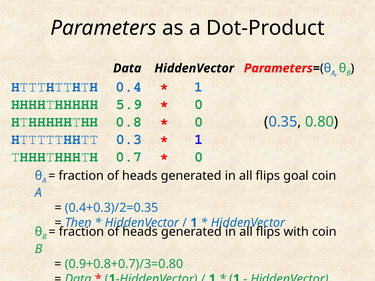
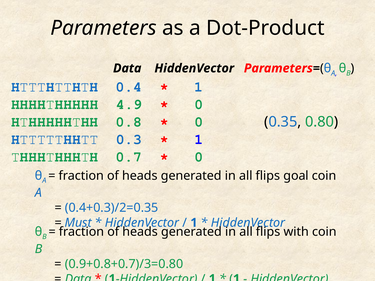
5.9: 5.9 -> 4.9 (129, 104)
Then: Then -> Must (78, 223)
